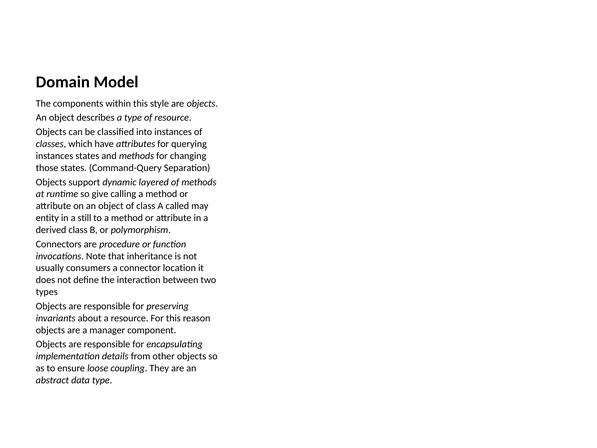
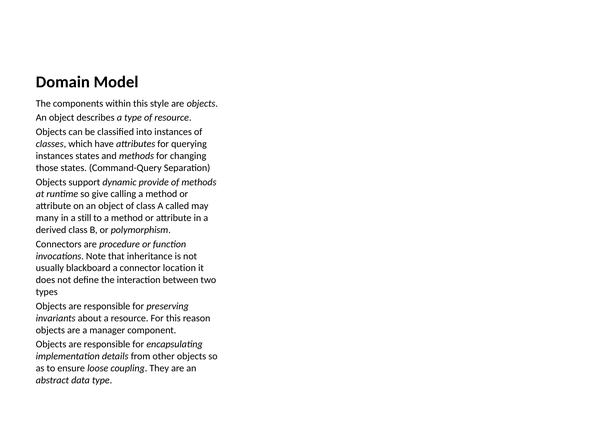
layered: layered -> provide (154, 182)
entity: entity -> many (47, 218)
consumers: consumers -> blackboard (88, 268)
